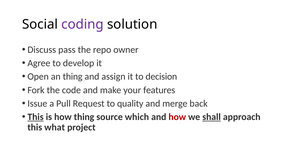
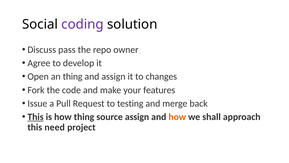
decision: decision -> changes (161, 76)
quality: quality -> testing (130, 103)
source which: which -> assign (137, 117)
how colour: red -> orange (177, 117)
shall underline: present -> none (212, 117)
what: what -> need (55, 127)
